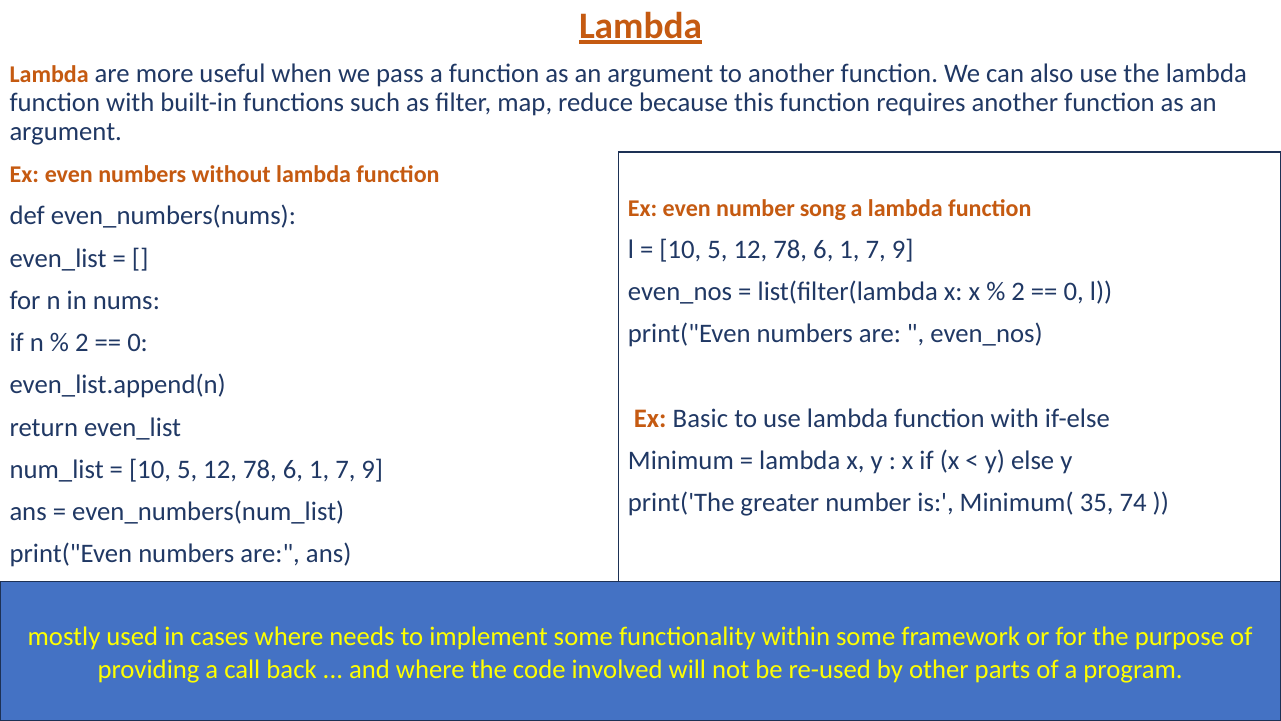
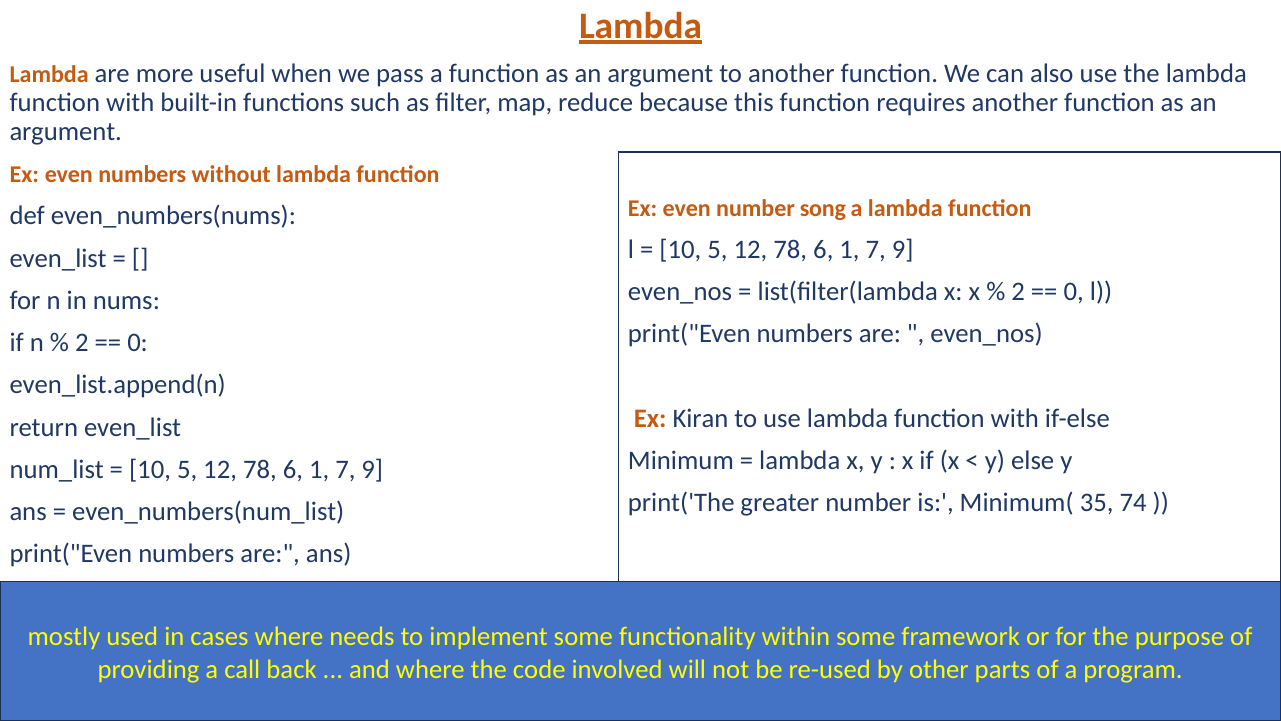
Basic: Basic -> Kiran (700, 418)
